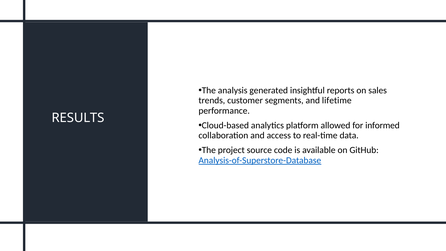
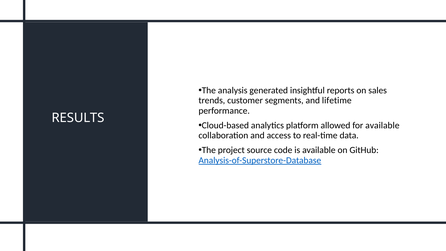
for informed: informed -> available (382, 125)
